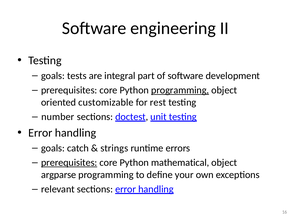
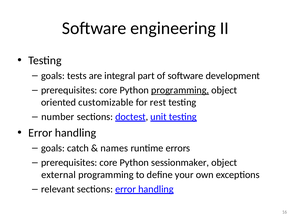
strings: strings -> names (114, 148)
prerequisites underline: present -> none (69, 162)
mathematical: mathematical -> sessionmaker (180, 162)
argparse: argparse -> external (59, 174)
